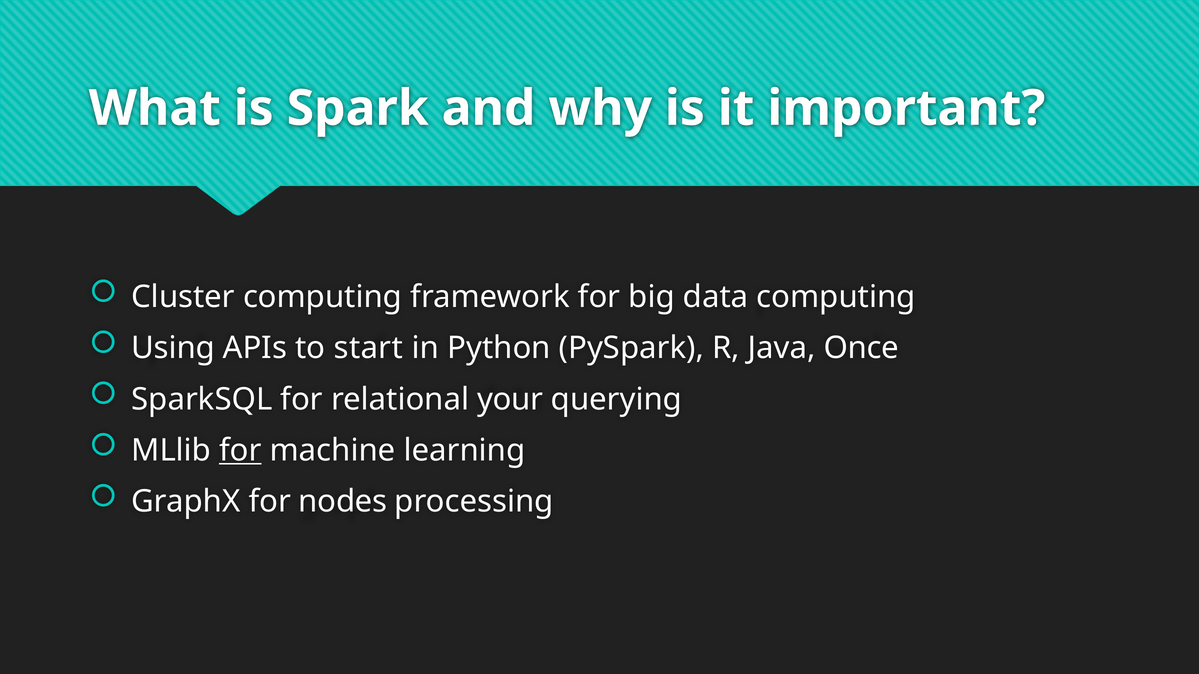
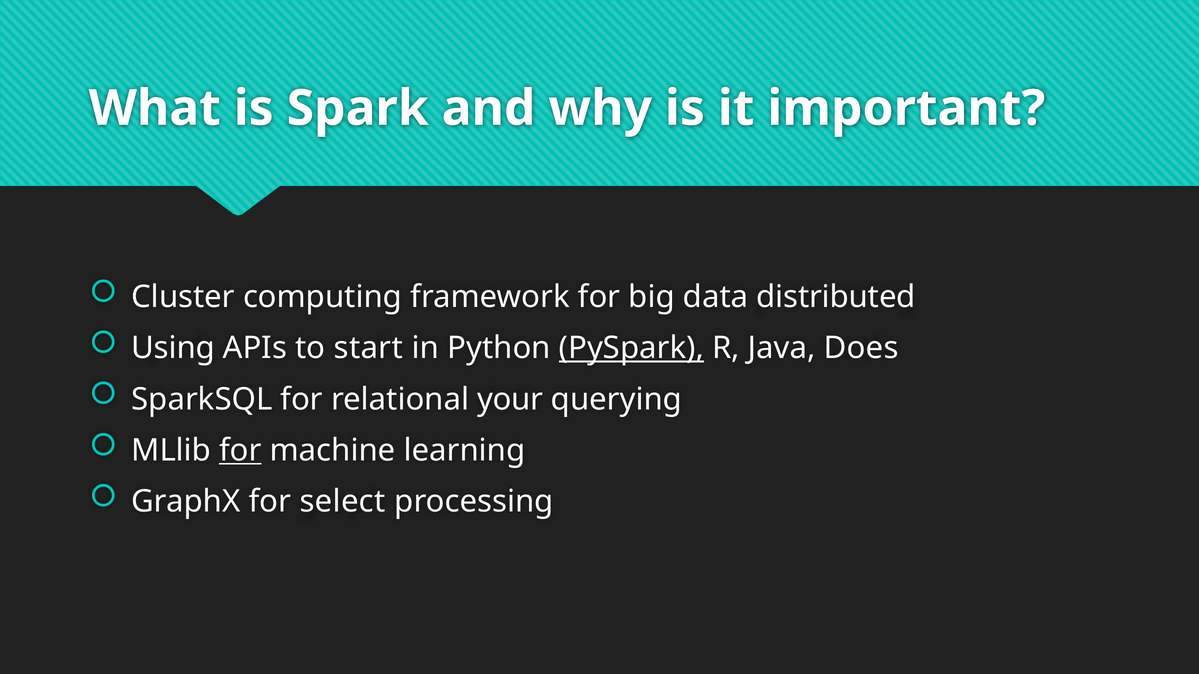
data computing: computing -> distributed (836, 297)
PySpark underline: none -> present (631, 348)
Once: Once -> Does (861, 348)
nodes: nodes -> select (343, 502)
